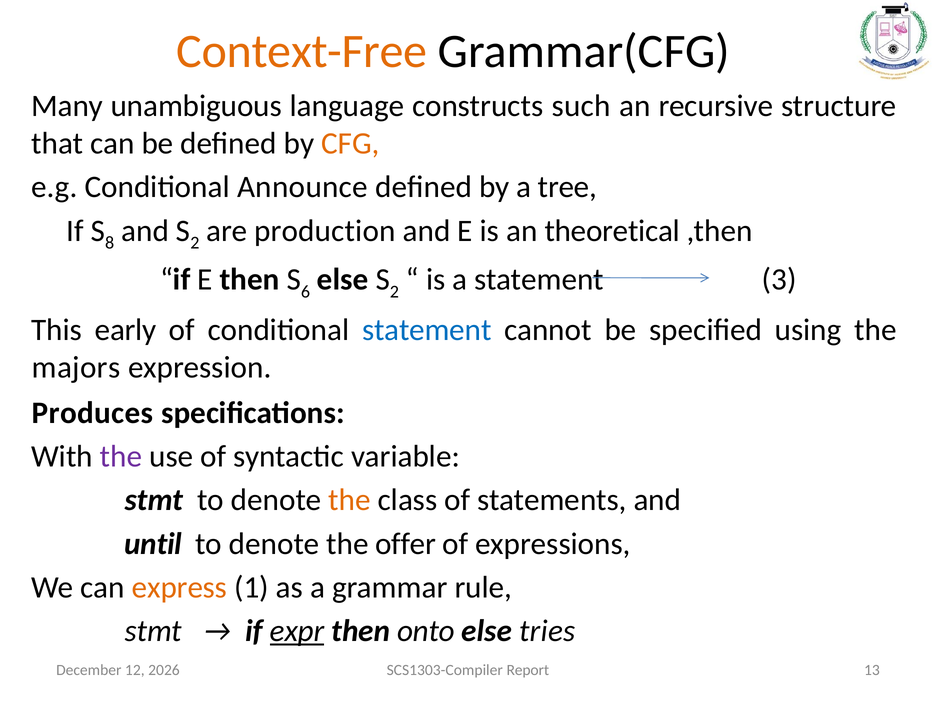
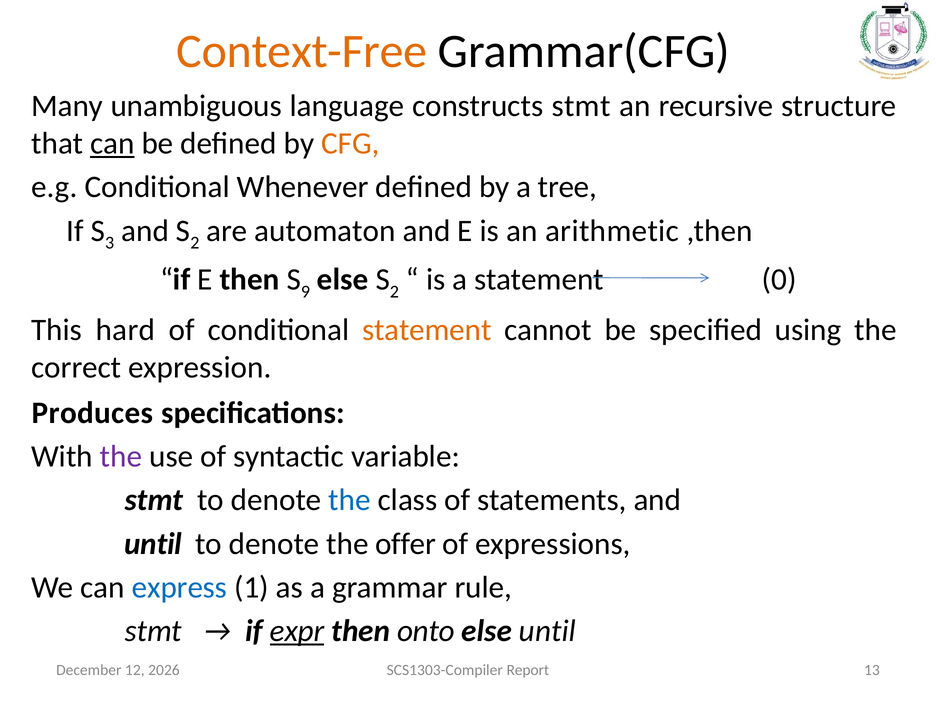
constructs such: such -> stmt (581, 106)
can underline: none -> present (112, 143)
Announce: Announce -> Whenever (303, 187)
8: 8 -> 3 (110, 243)
production: production -> automaton (325, 231)
theoretical: theoretical -> arithmetic (612, 231)
6: 6 -> 9 (305, 292)
3: 3 -> 0 (779, 280)
early: early -> hard (125, 330)
statement colour: blue -> orange (427, 330)
majors: majors -> correct (76, 367)
the colour: orange -> blue (349, 500)
express colour: orange -> blue (179, 587)
else tries: tries -> until (547, 631)
